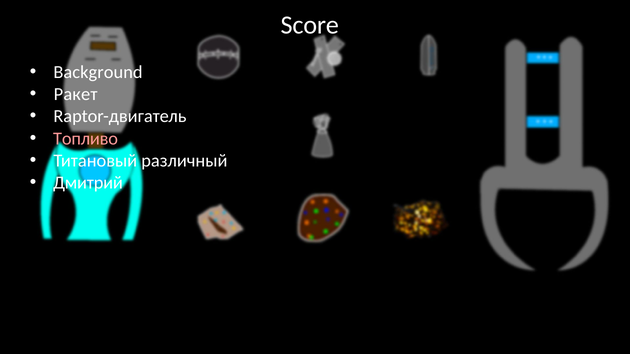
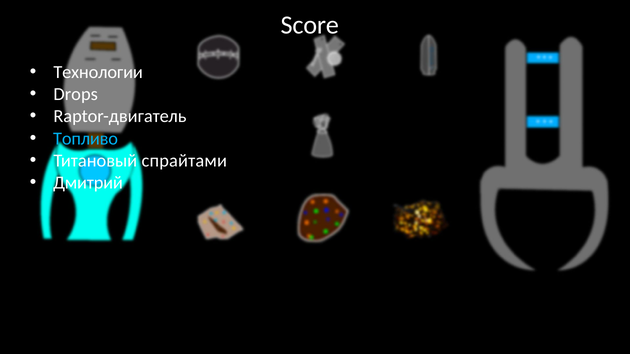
Background: Background -> Технологии (98, 72)
Ракет: Ракет -> Drops (76, 94)
Топливо colour: pink -> light blue (86, 139)
различный: различный -> спрайтами (184, 161)
